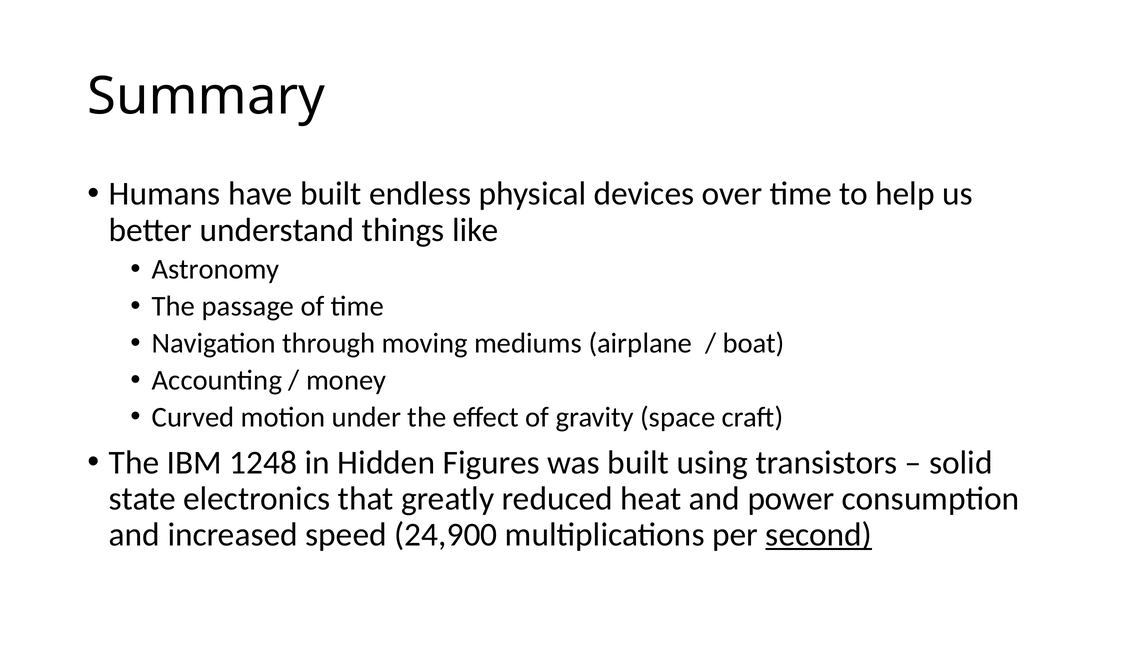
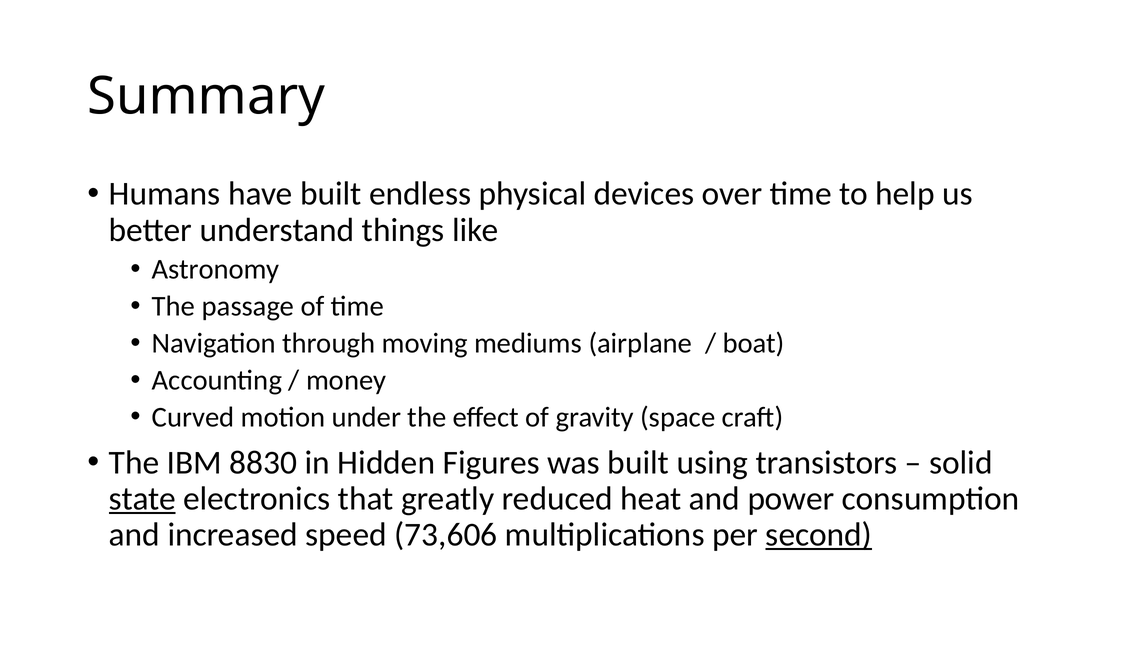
1248: 1248 -> 8830 (263, 463)
state underline: none -> present (142, 499)
24,900: 24,900 -> 73,606 (446, 535)
